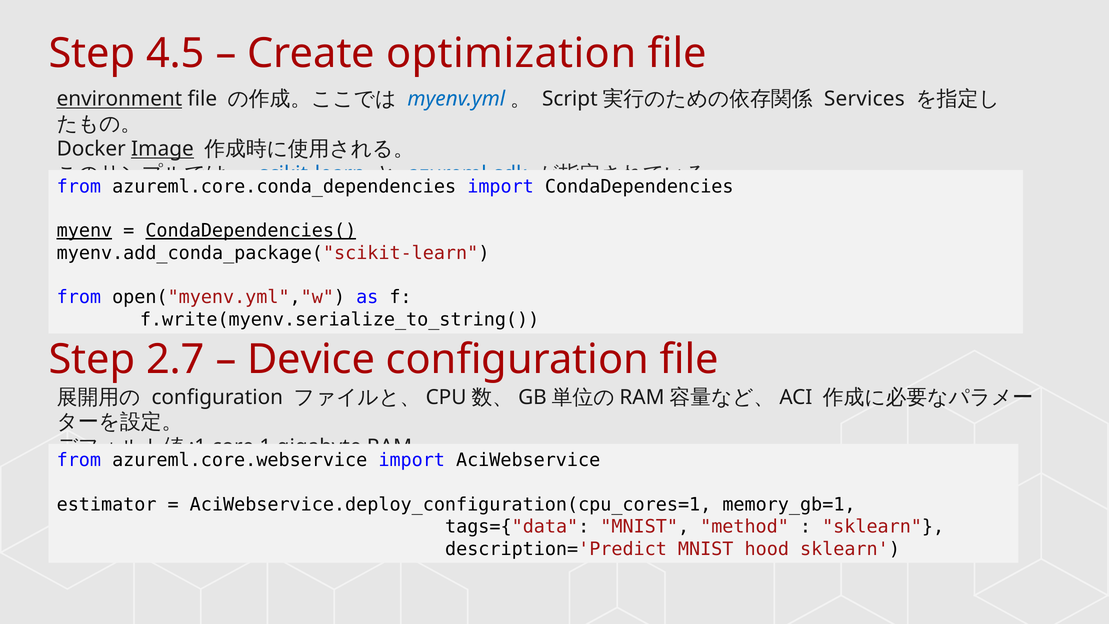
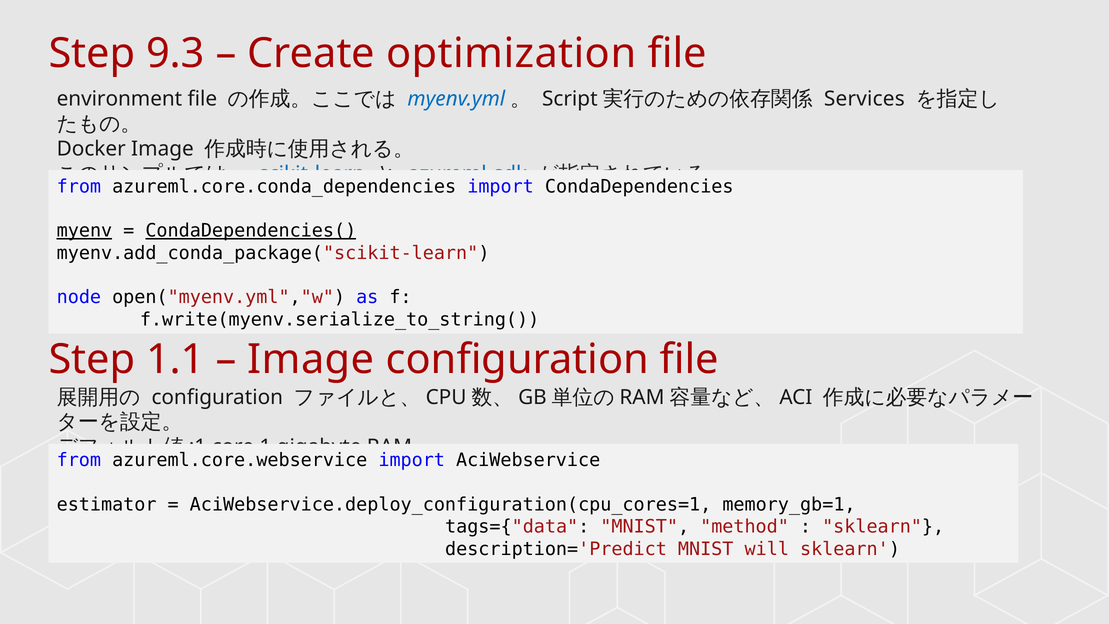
4.5: 4.5 -> 9.3 (175, 54)
environment underline: present -> none (119, 99)
Image underline: present -> none (162, 149)
from: from -> node (79, 297)
2.7: 2.7 -> 1.1 (175, 359)
Device: Device -> Image (311, 359)
hood: hood -> will (767, 549)
